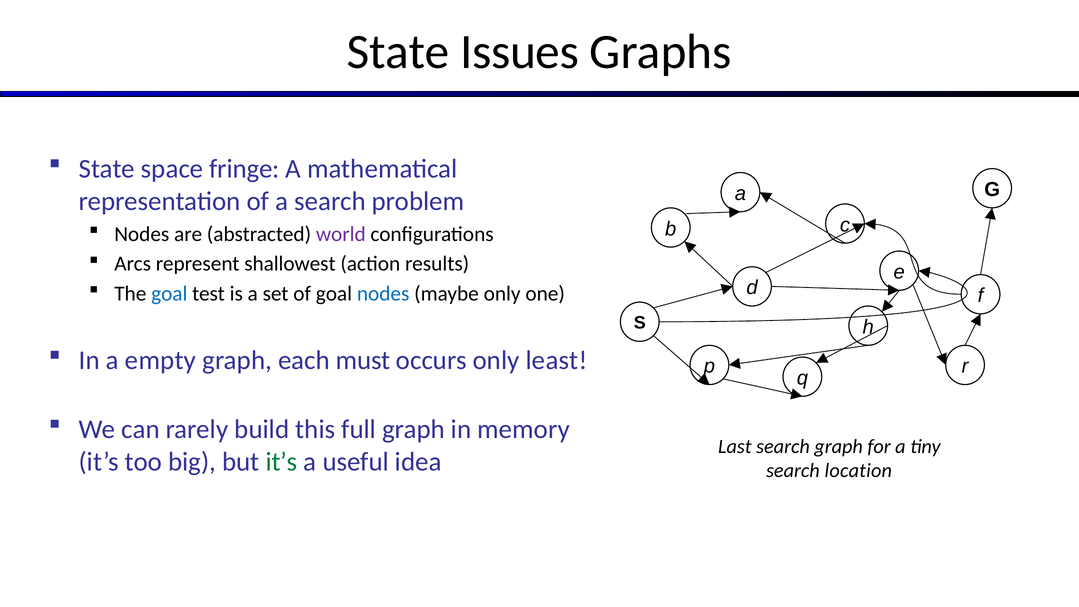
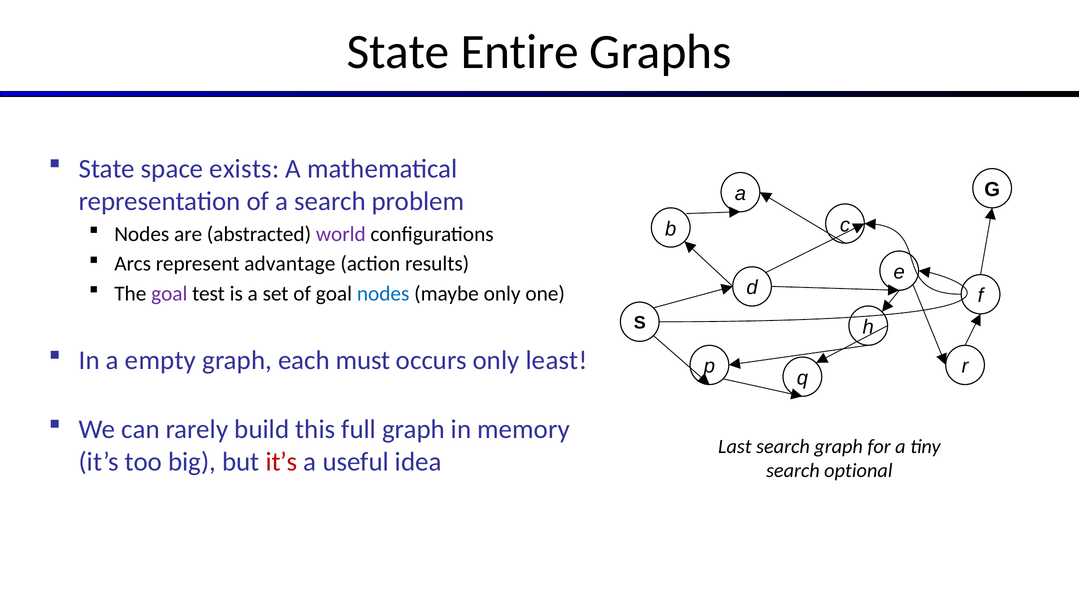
Issues: Issues -> Entire (520, 52)
fringe: fringe -> exists (244, 169)
shallowest: shallowest -> advantage (290, 264)
goal colour: blue -> purple (169, 294)
it’s colour: green -> red (282, 462)
location: location -> optional (858, 471)
